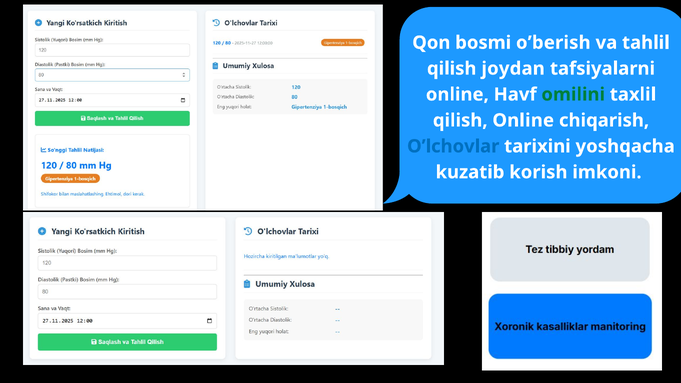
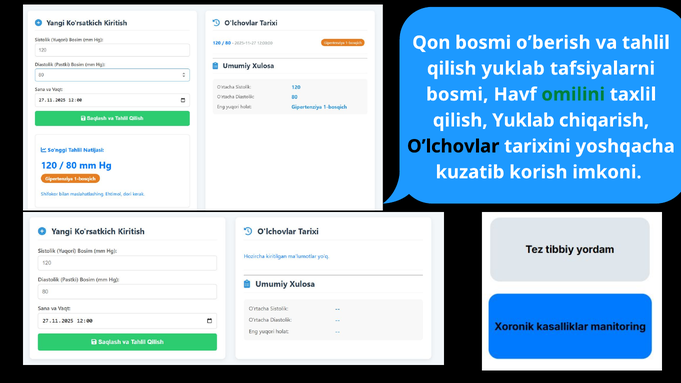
joydan: joydan -> yuklab (513, 69)
online: online -> bosmi (457, 95)
Online: Online -> Yuklab (523, 120)
O’lchovlar colour: blue -> black (453, 146)
